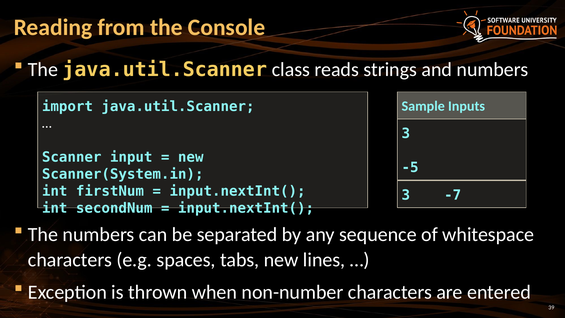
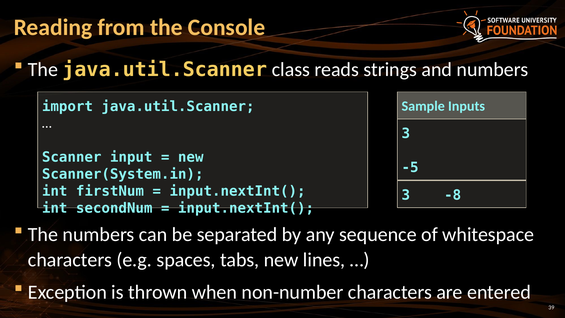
-7: -7 -> -8 (453, 195)
